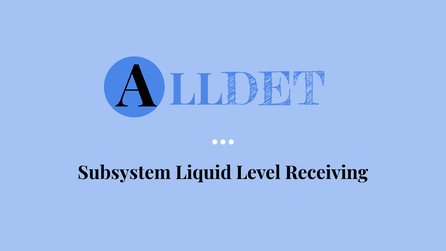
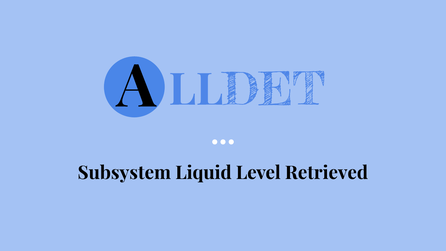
Receiving: Receiving -> Retrieved (326, 173)
